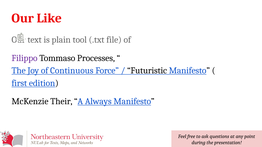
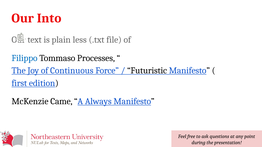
Like: Like -> Into (49, 18)
tool: tool -> less (80, 40)
Filippo colour: purple -> blue (25, 58)
Their: Their -> Came (61, 102)
